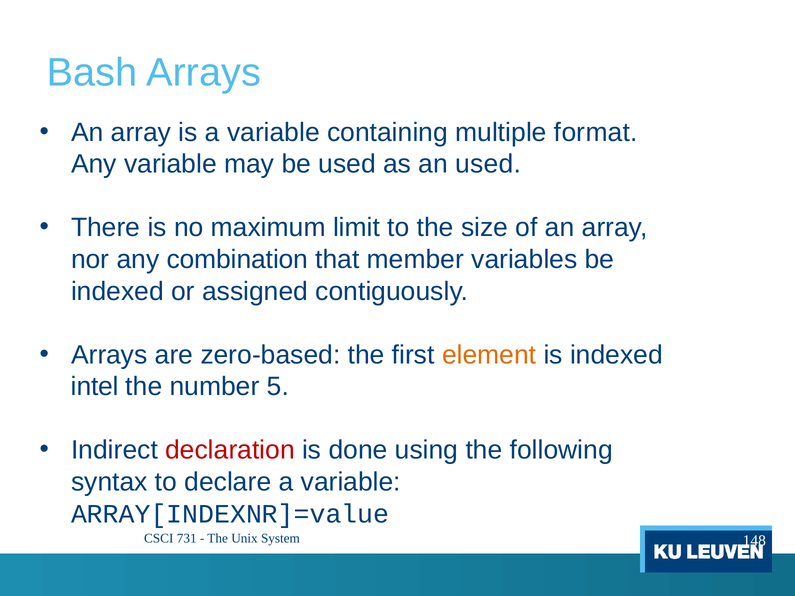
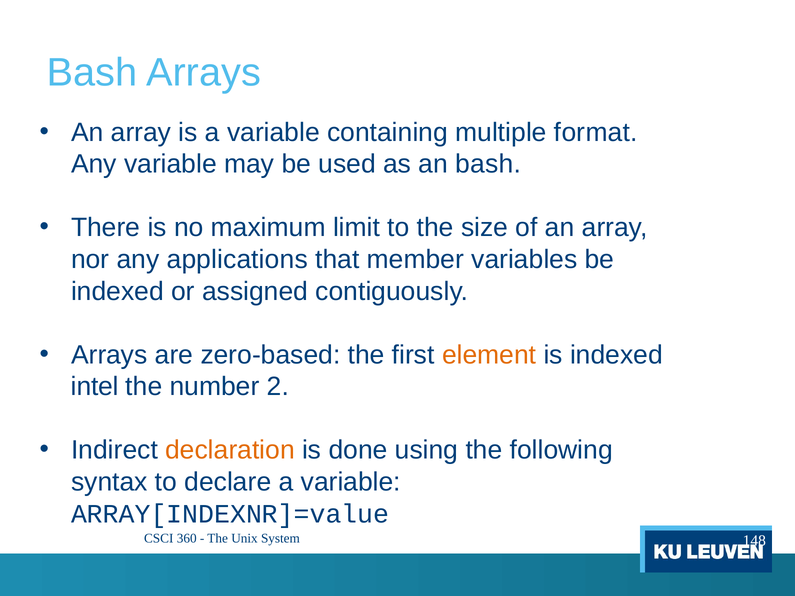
an used: used -> bash (488, 164)
combination: combination -> applications (237, 260)
5: 5 -> 2 (278, 387)
declaration colour: red -> orange (230, 450)
731: 731 -> 360 (187, 539)
